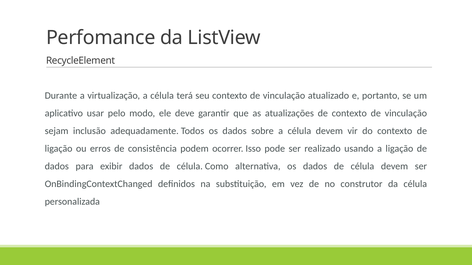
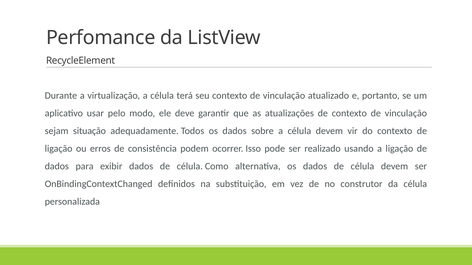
inclusão: inclusão -> situação (89, 131)
